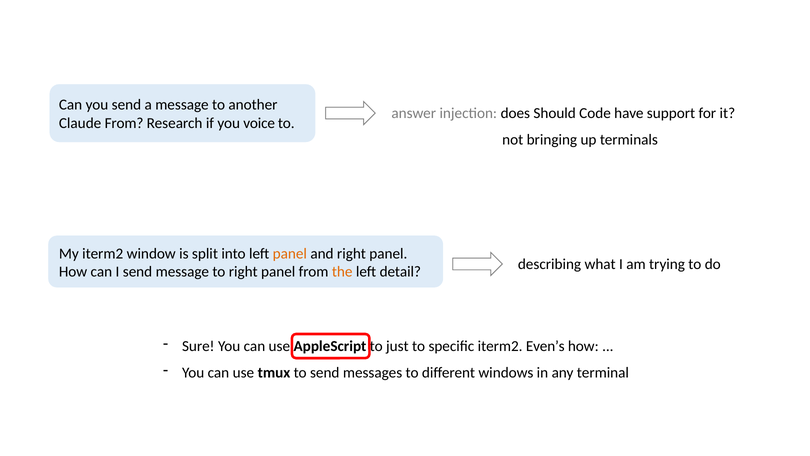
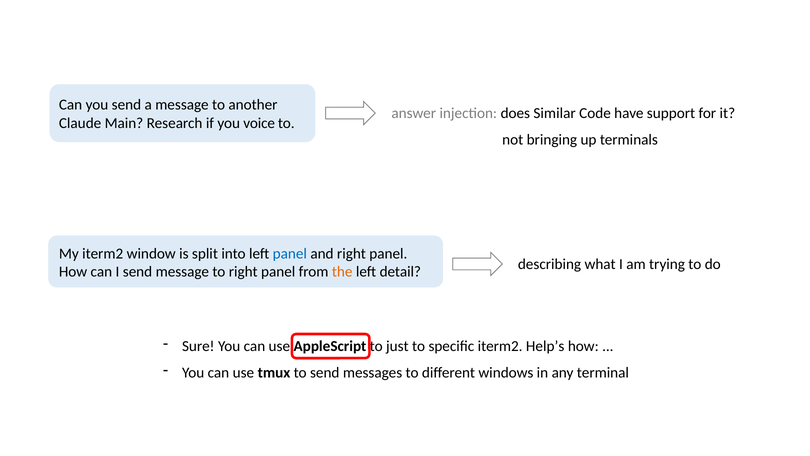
Should: Should -> Similar (555, 113)
Claude From: From -> Main (124, 123)
panel colour: orange -> blue (290, 253)
Even’s: Even’s -> Help’s (545, 346)
